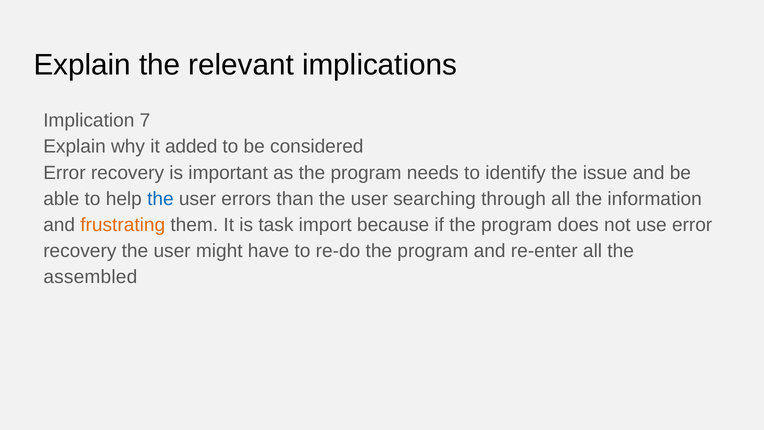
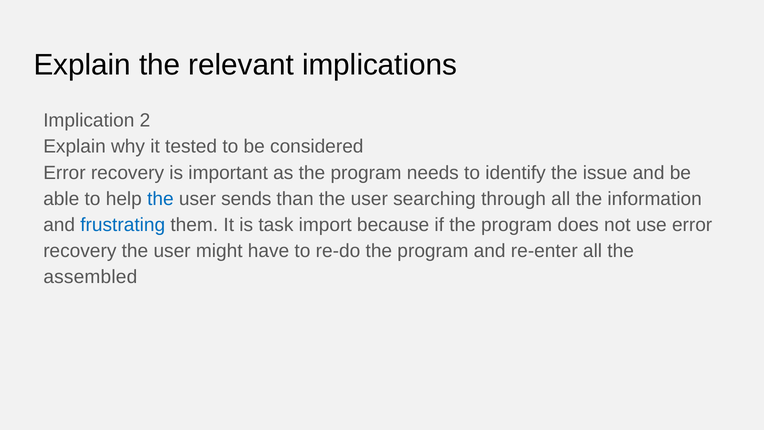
7: 7 -> 2 (145, 120)
added: added -> tested (191, 146)
errors: errors -> sends (246, 199)
frustrating colour: orange -> blue (123, 225)
